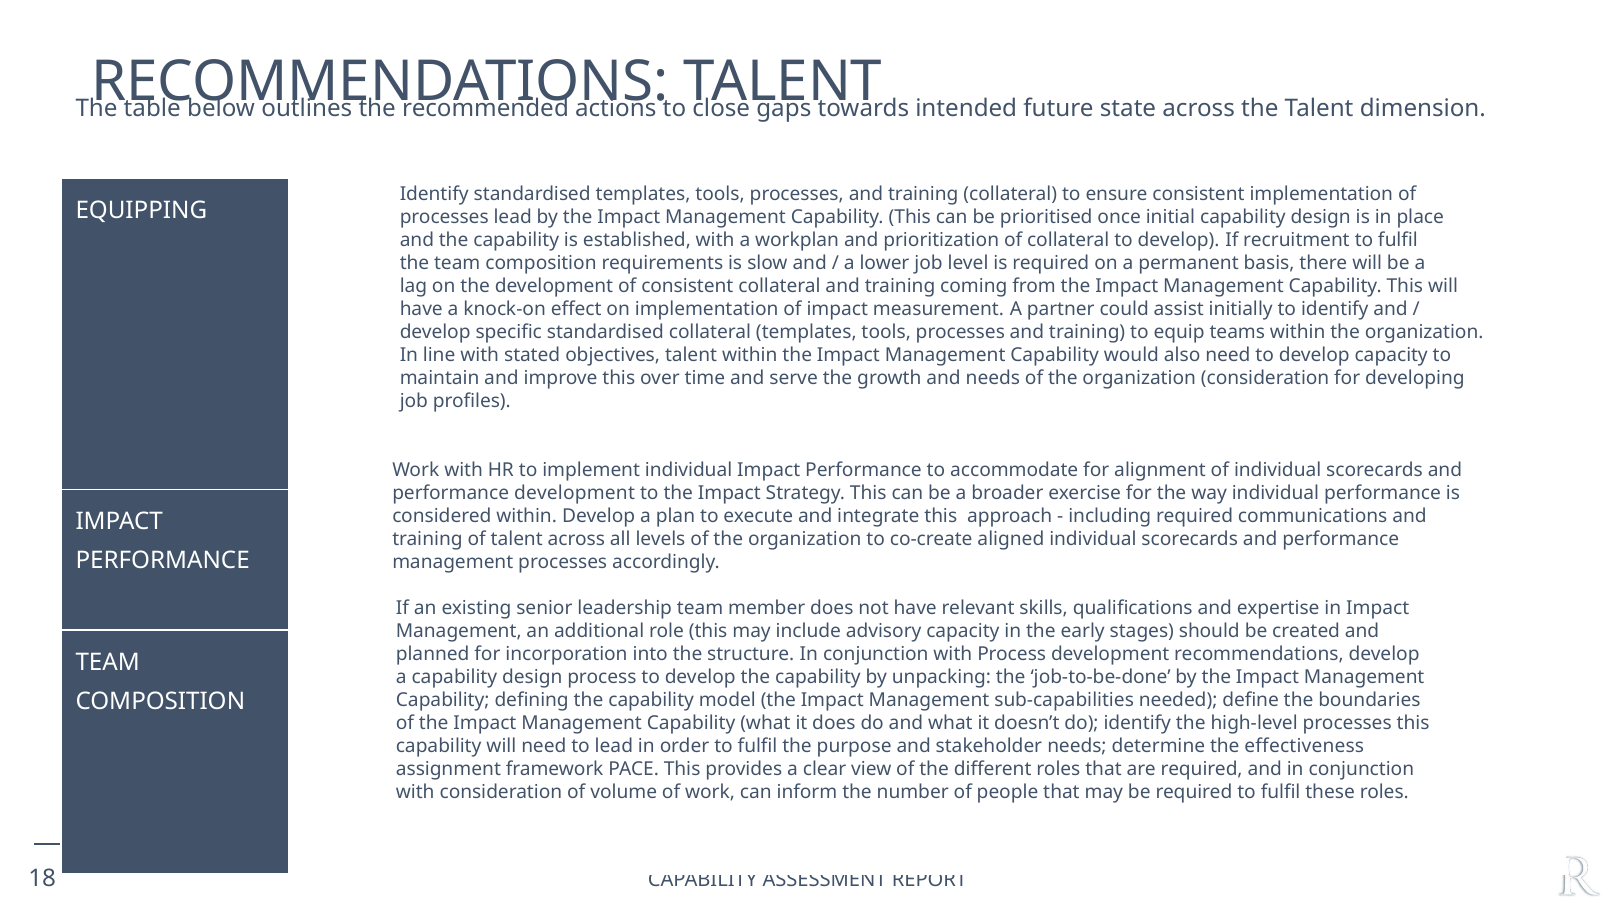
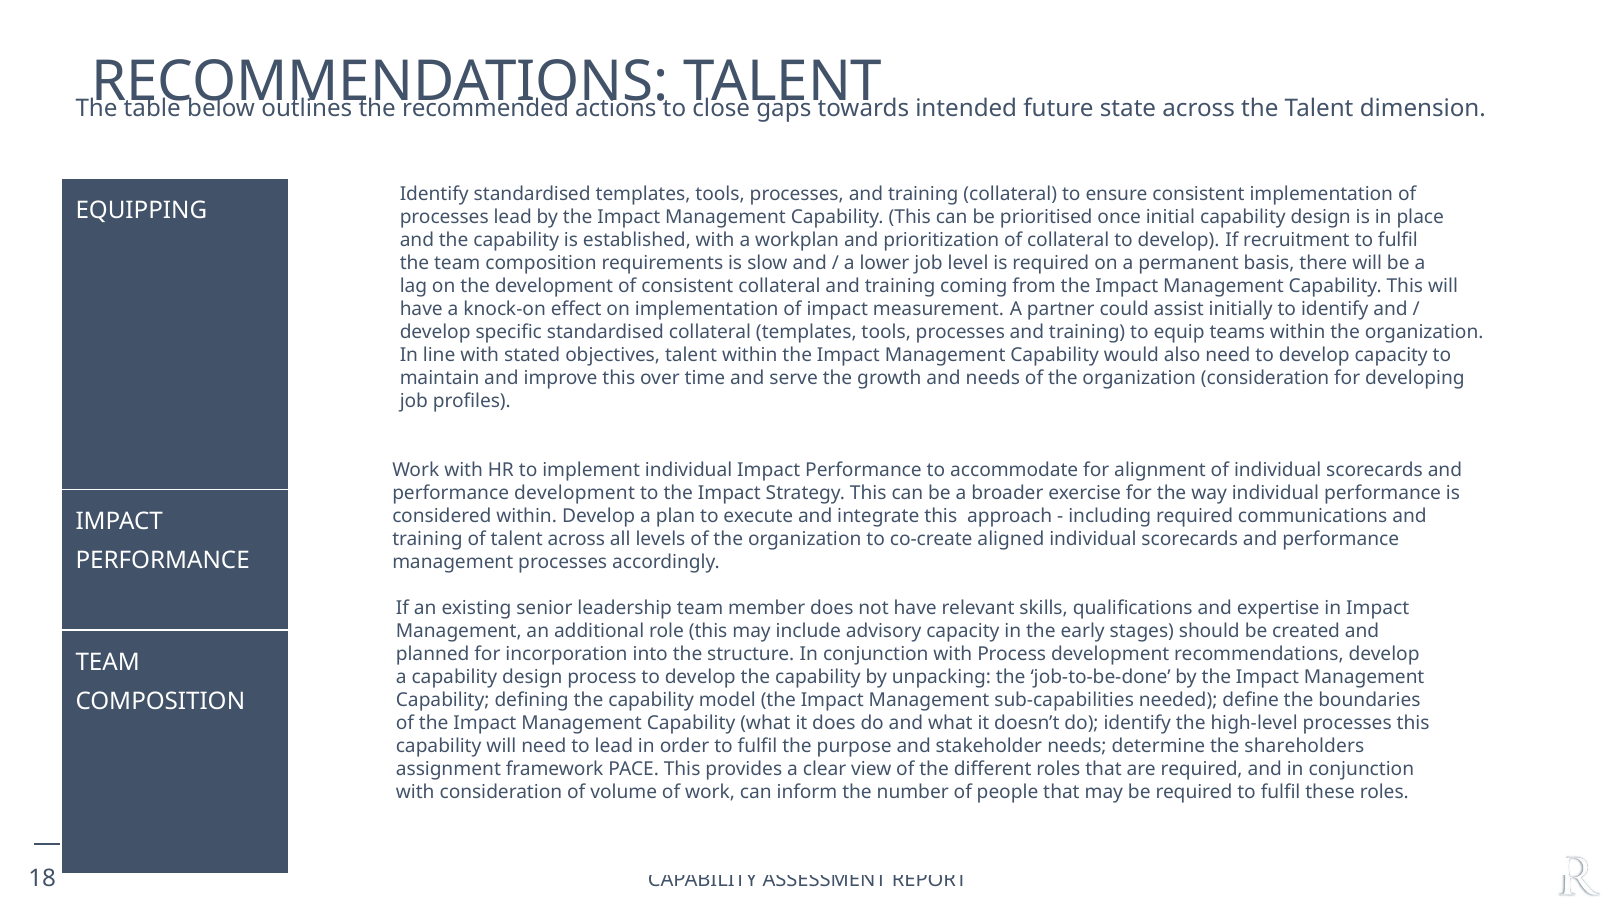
effectiveness: effectiveness -> shareholders (1304, 747)
